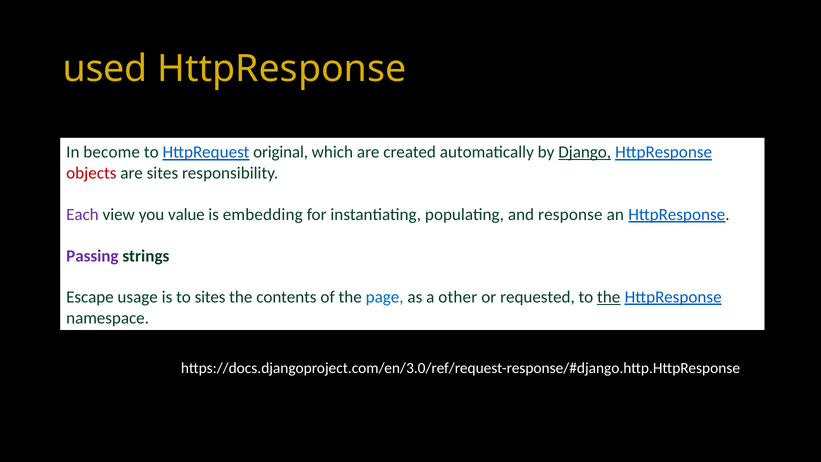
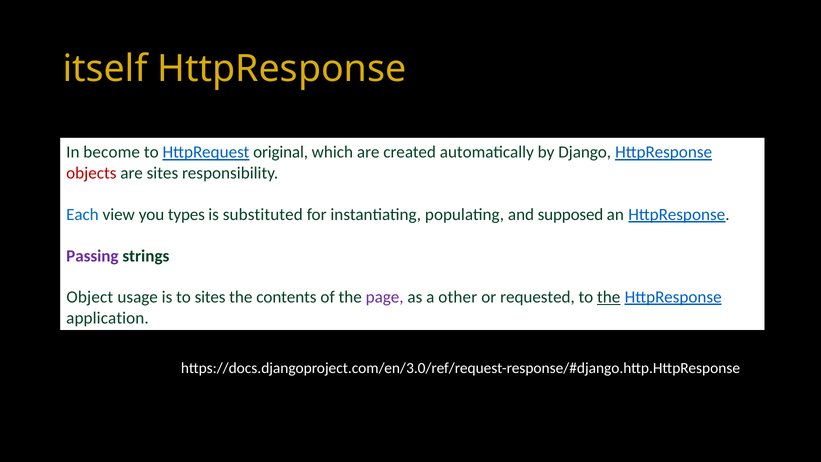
used: used -> itself (105, 69)
Django underline: present -> none (585, 152)
Each colour: purple -> blue (82, 214)
value: value -> types (186, 214)
embedding: embedding -> substituted (263, 214)
response: response -> supposed (571, 214)
Escape: Escape -> Object (90, 297)
page colour: blue -> purple (385, 297)
namespace: namespace -> application (107, 318)
